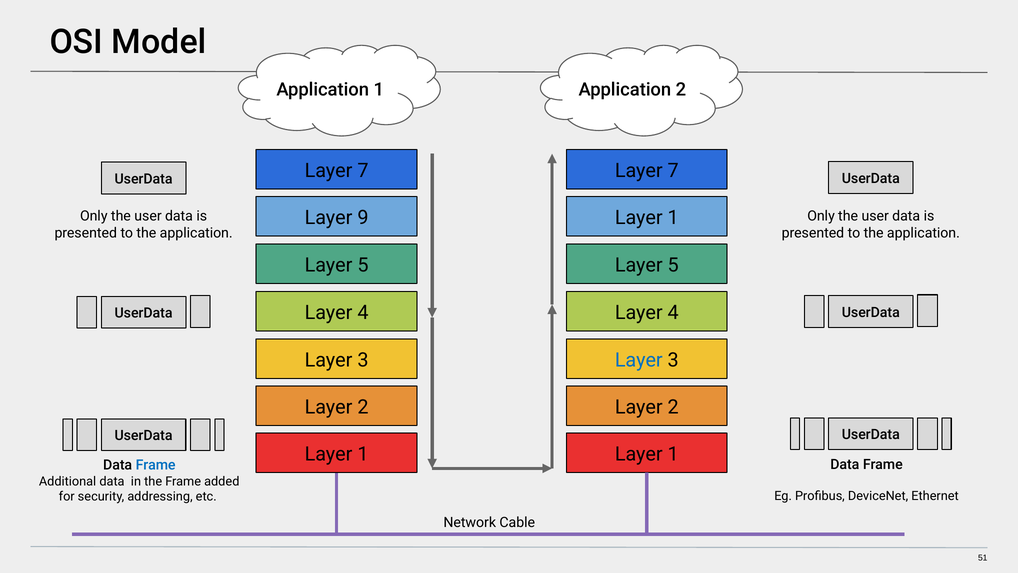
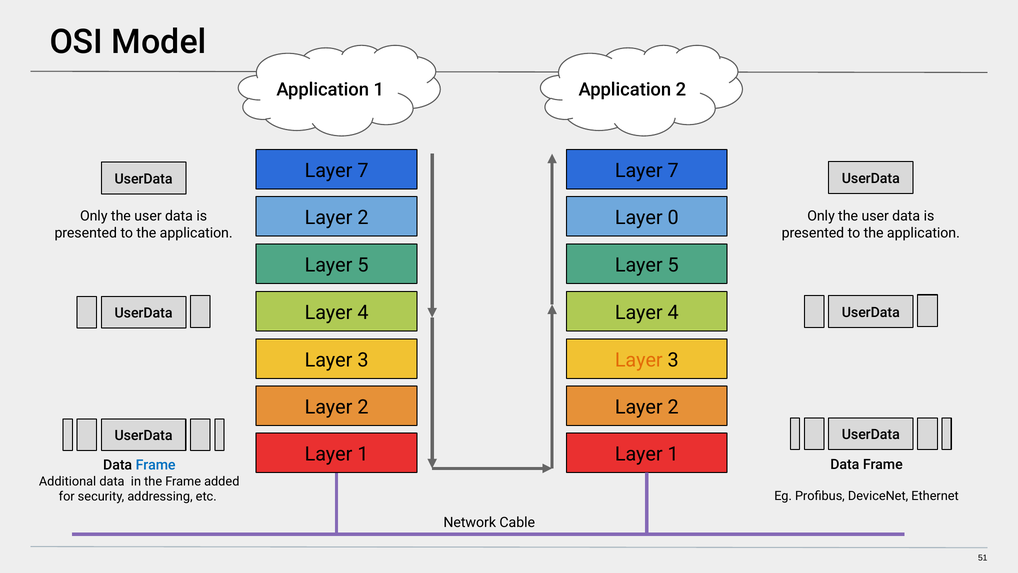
9: 9 -> 2 (363, 218)
1: 1 -> 0 (673, 218)
Layer colour: blue -> orange (639, 360)
